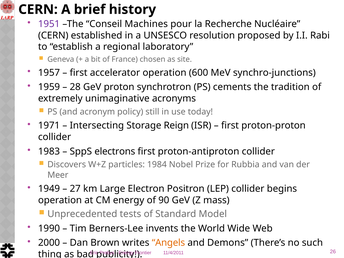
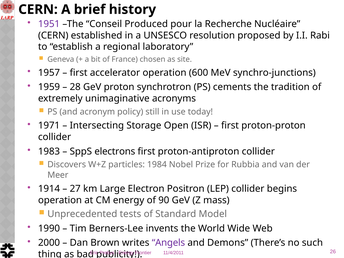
Machines: Machines -> Produced (146, 24)
Reign: Reign -> Open (176, 126)
1949: 1949 -> 1914 (49, 189)
Angels colour: orange -> purple (168, 243)
